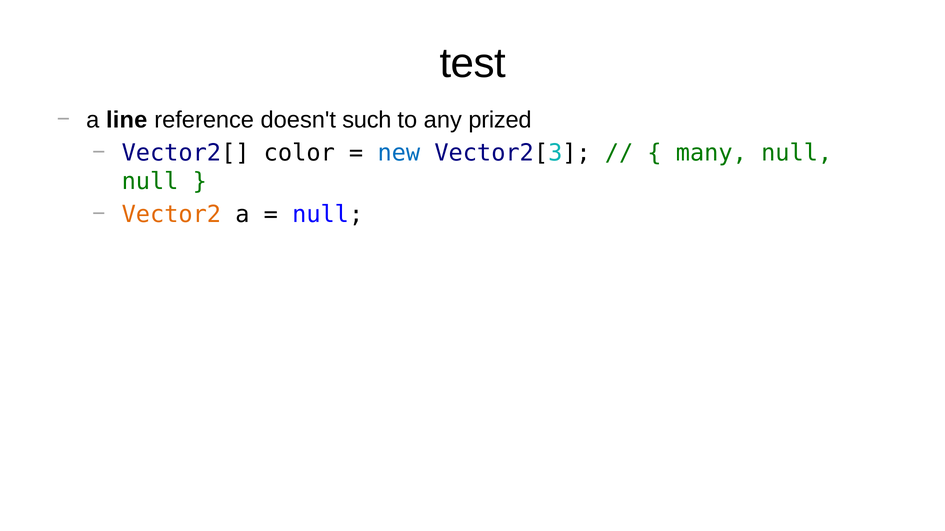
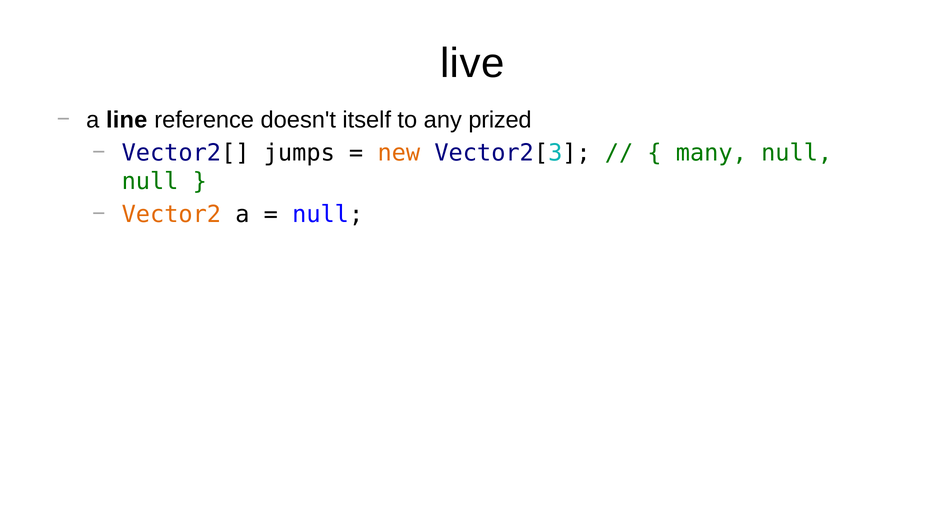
test: test -> live (472, 64)
such: such -> itself (367, 120)
color: color -> jumps (299, 153)
new colour: blue -> orange (399, 153)
